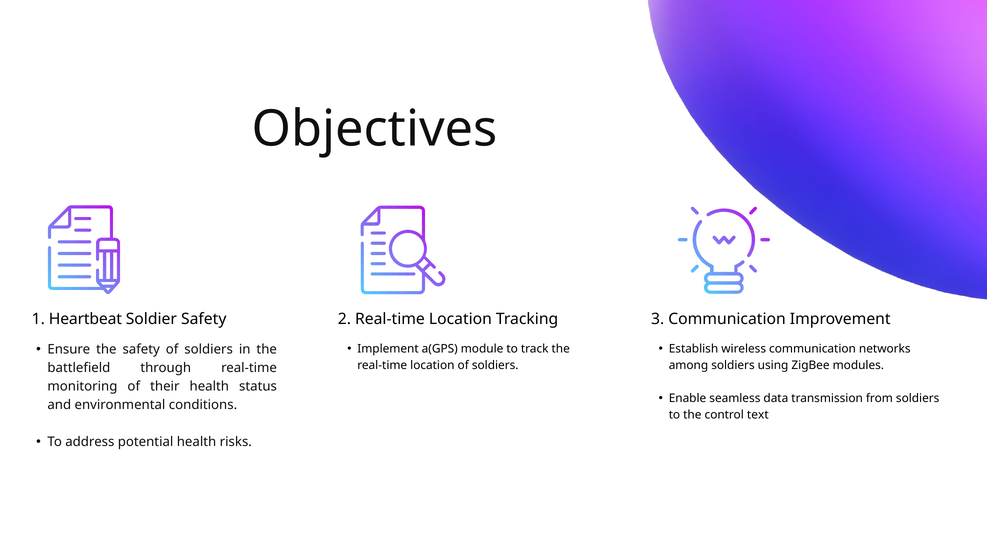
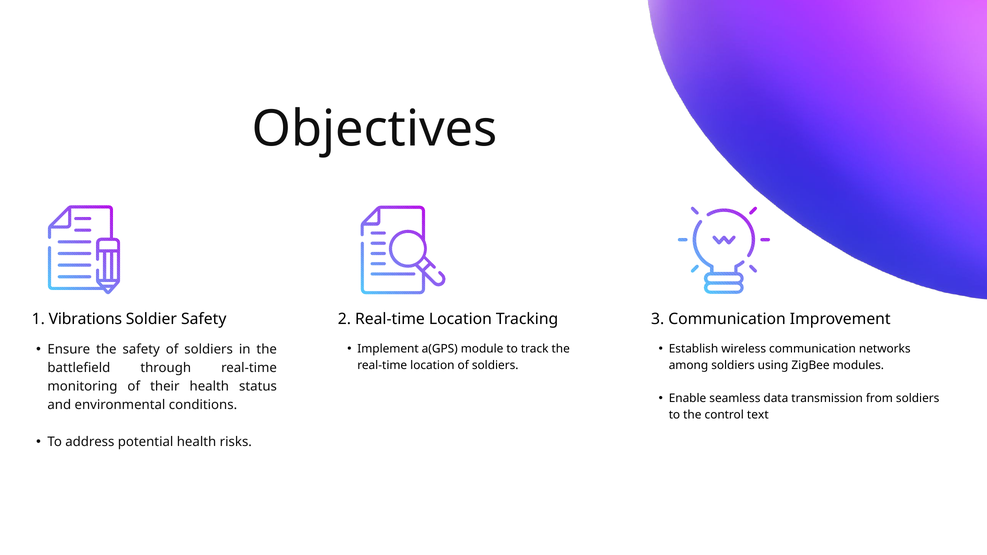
Heartbeat: Heartbeat -> Vibrations (85, 319)
